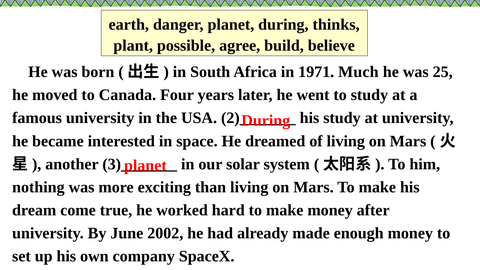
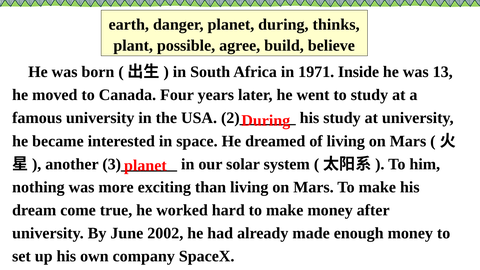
Much: Much -> Inside (358, 72)
25: 25 -> 13 (443, 72)
